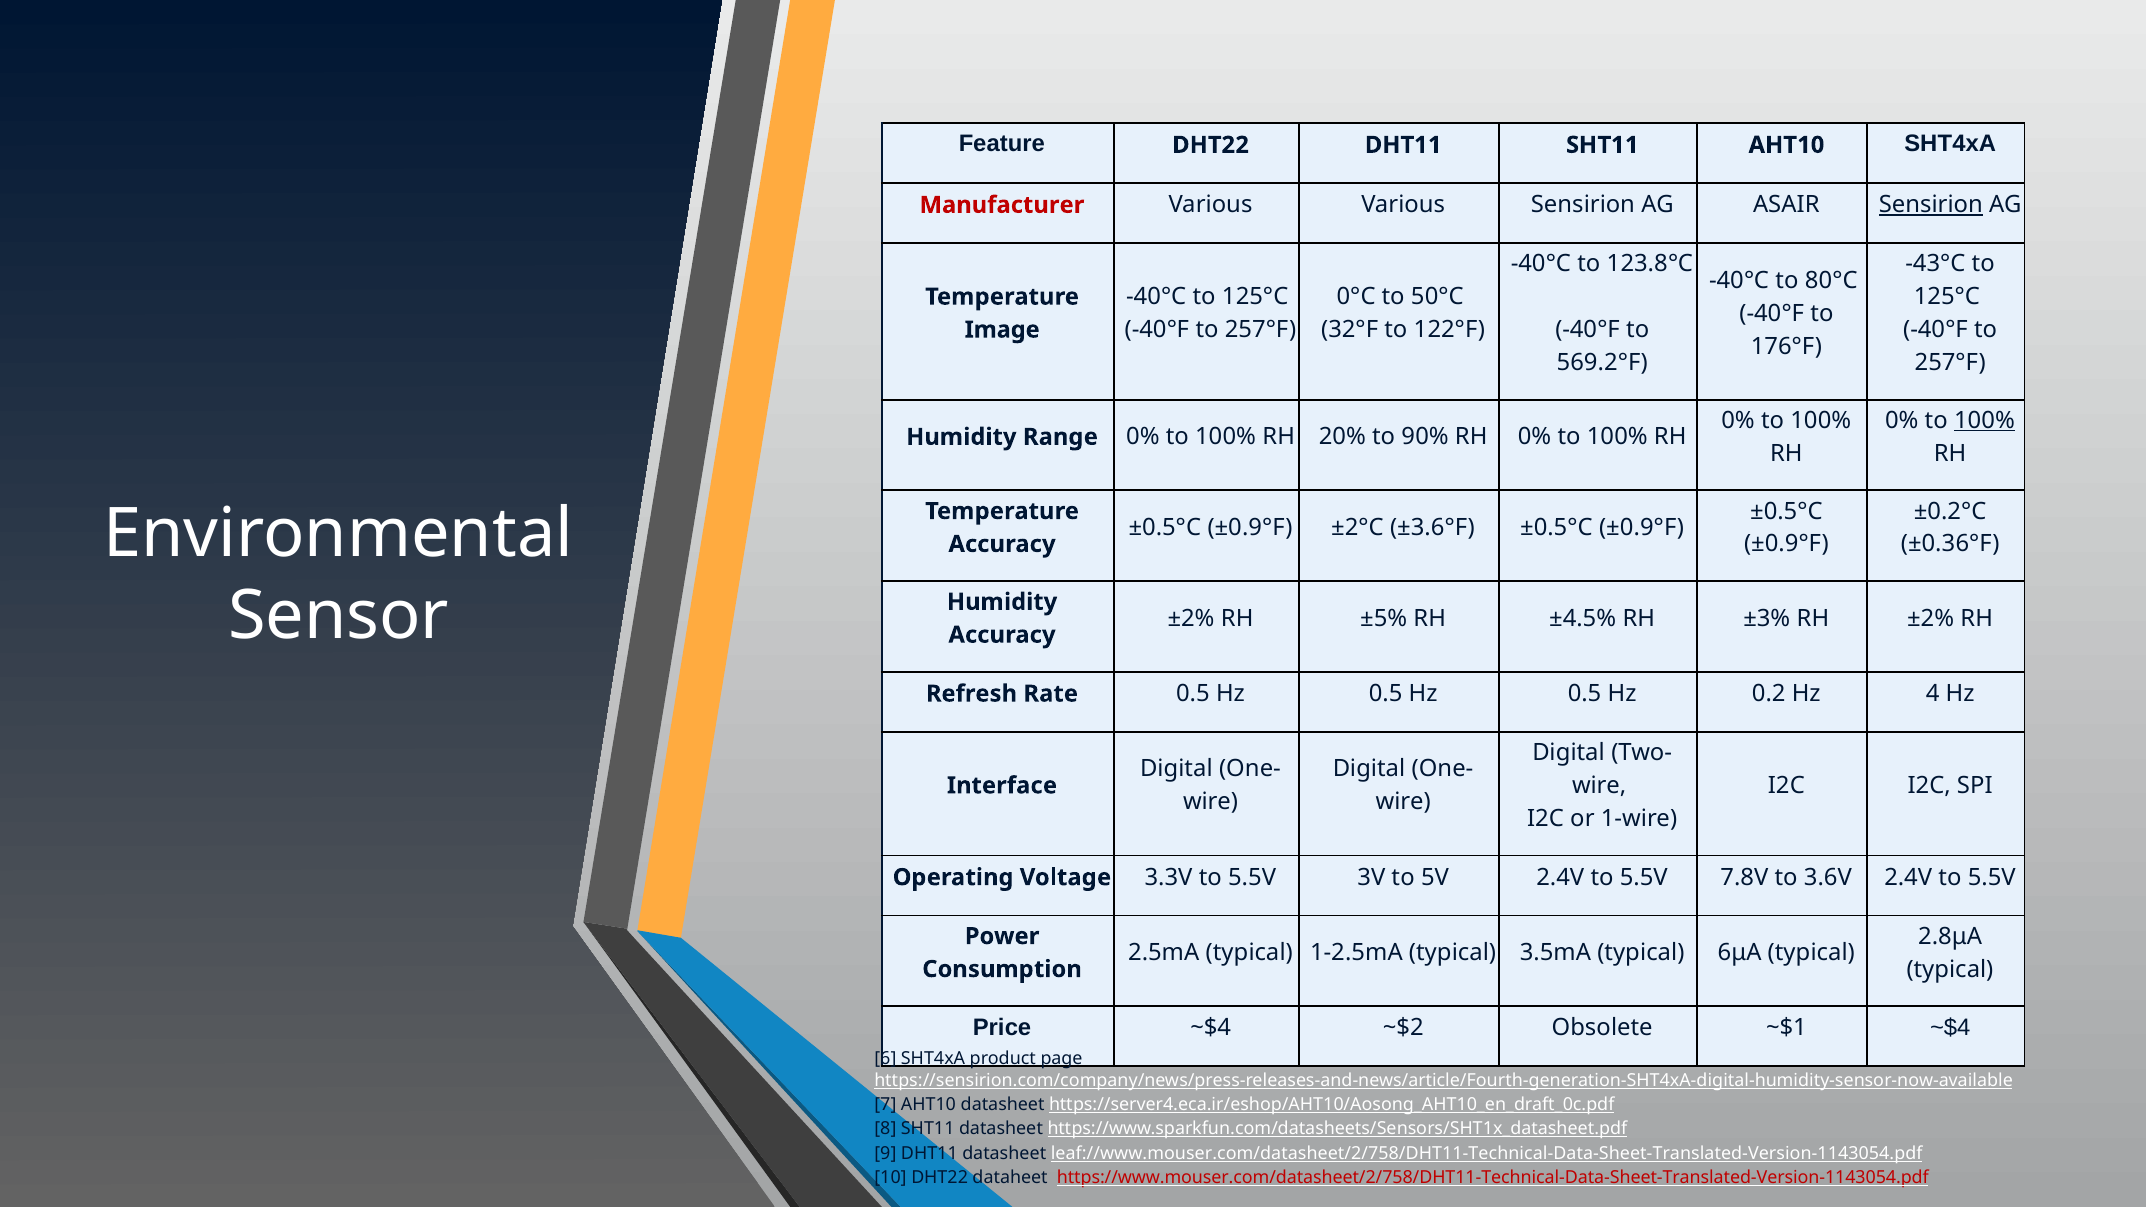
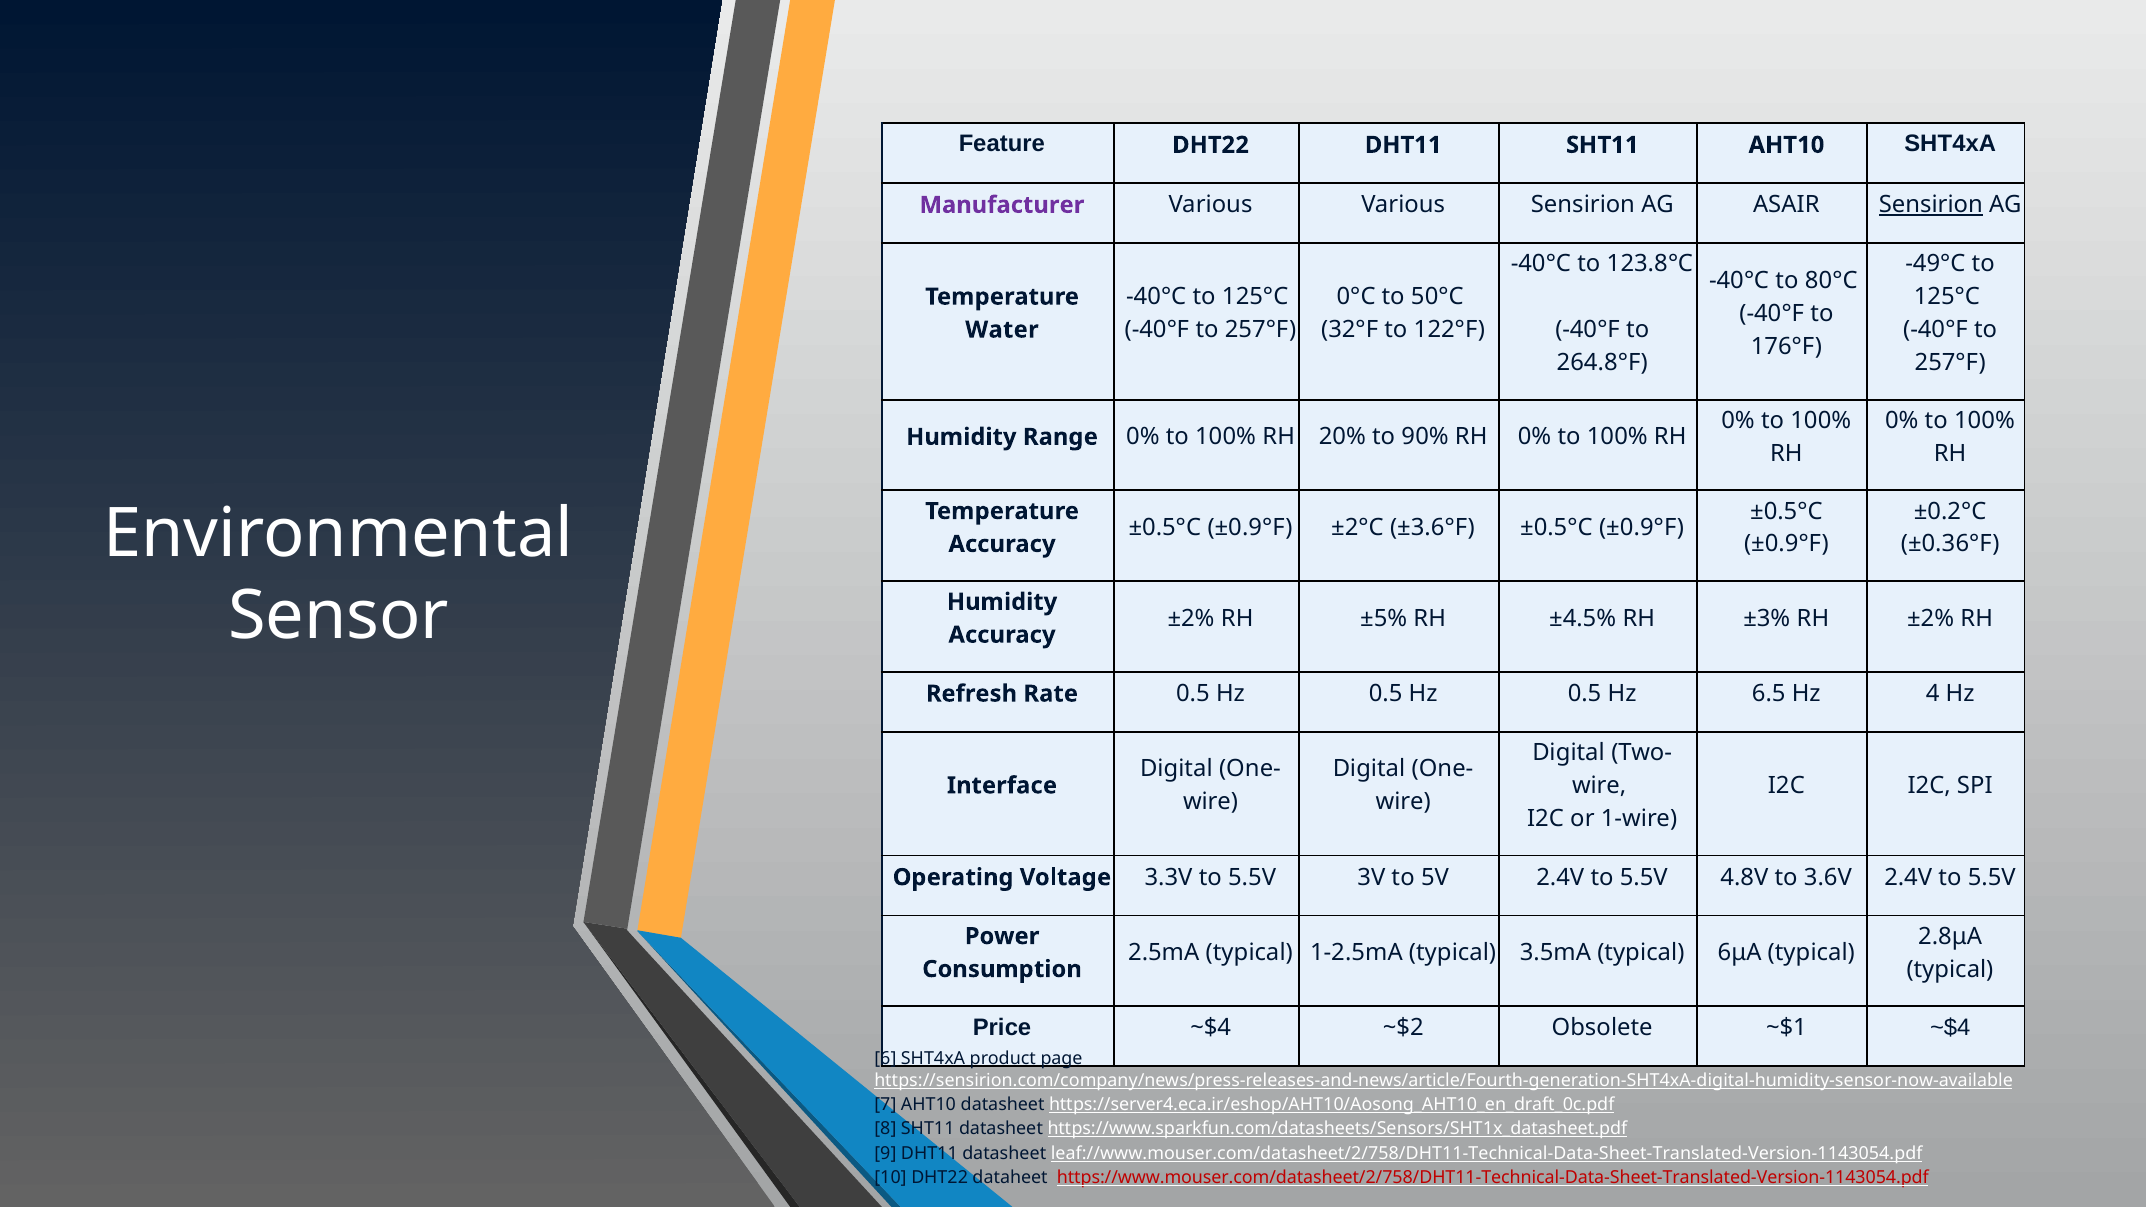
Manufacturer colour: red -> purple (1002, 205)
-43°C: -43°C -> -49°C (1935, 264)
Image: Image -> Water (1002, 330)
569.2°F: 569.2°F -> 264.8°F (1602, 363)
100% underline: present -> none (1984, 420)
0.2: 0.2 -> 6.5 (1769, 694)
7.8V: 7.8V -> 4.8V (1744, 877)
